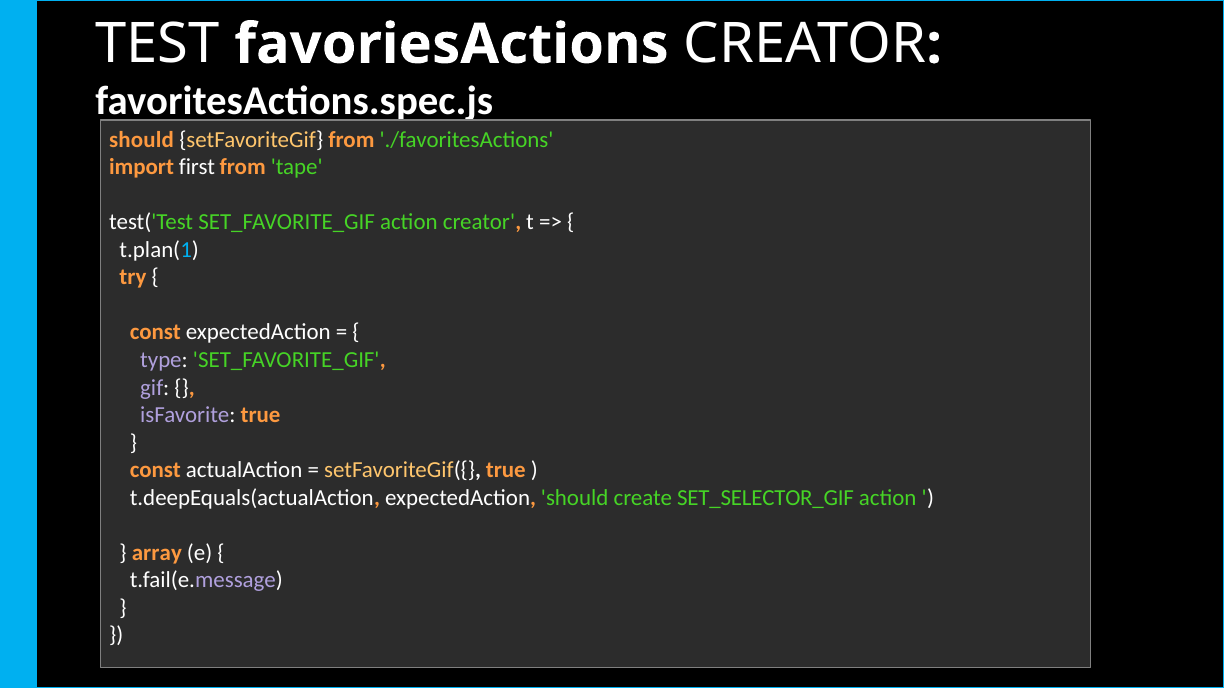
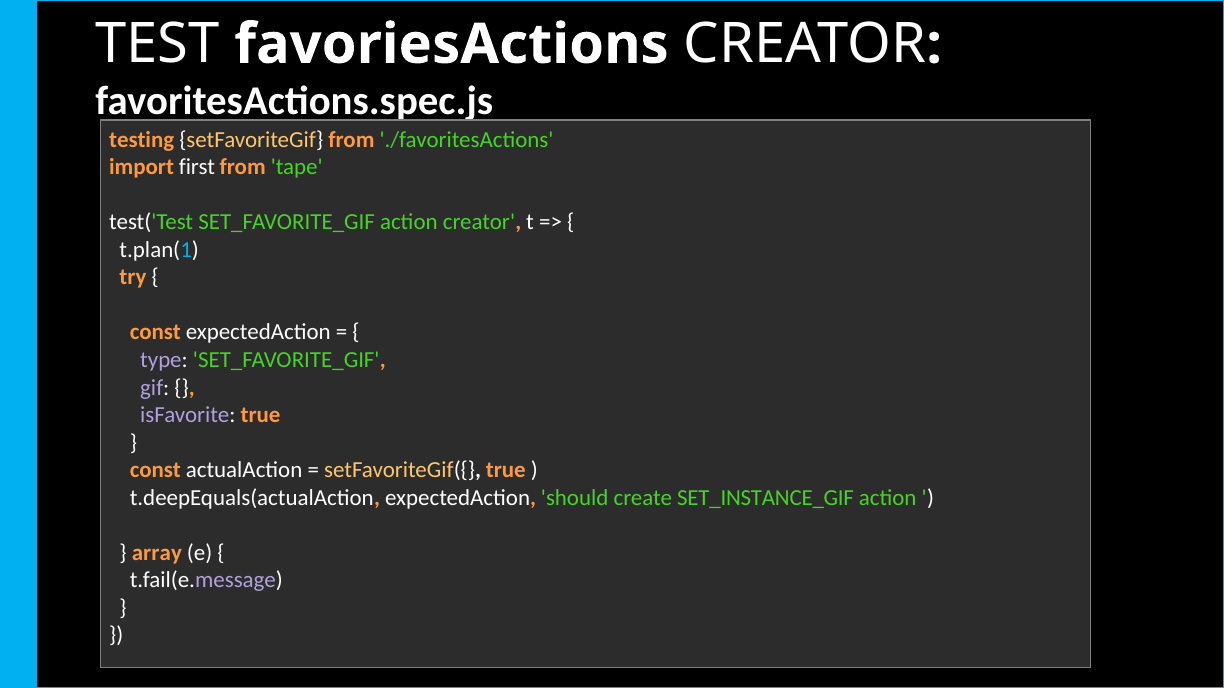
should: should -> testing (142, 140)
SET_SELECTOR_GIF: SET_SELECTOR_GIF -> SET_INSTANCE_GIF (766, 498)
